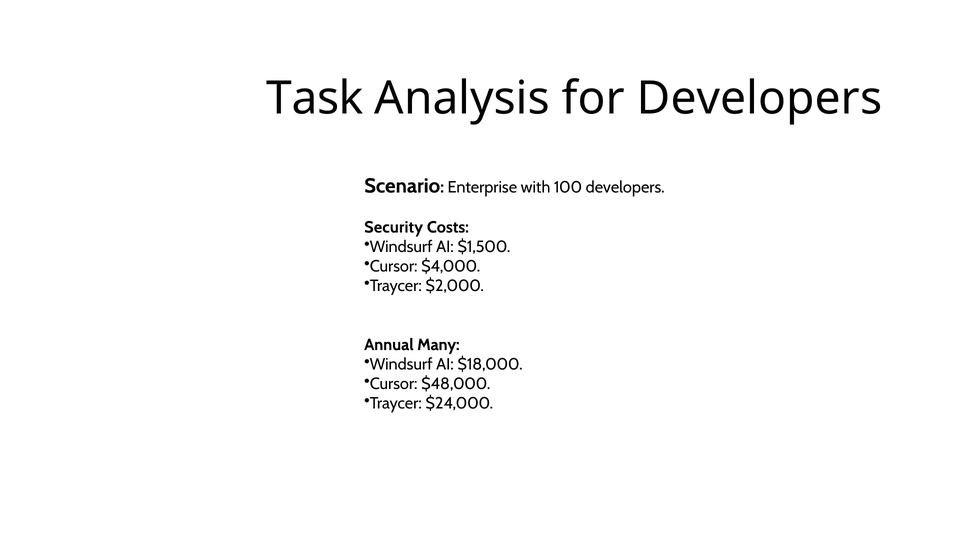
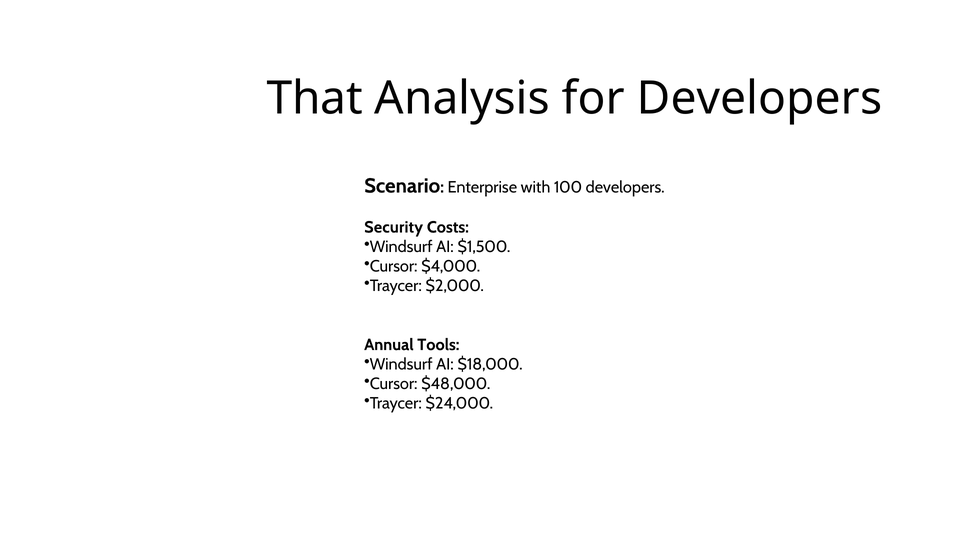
Task: Task -> That (315, 99)
Many: Many -> Tools (438, 345)
